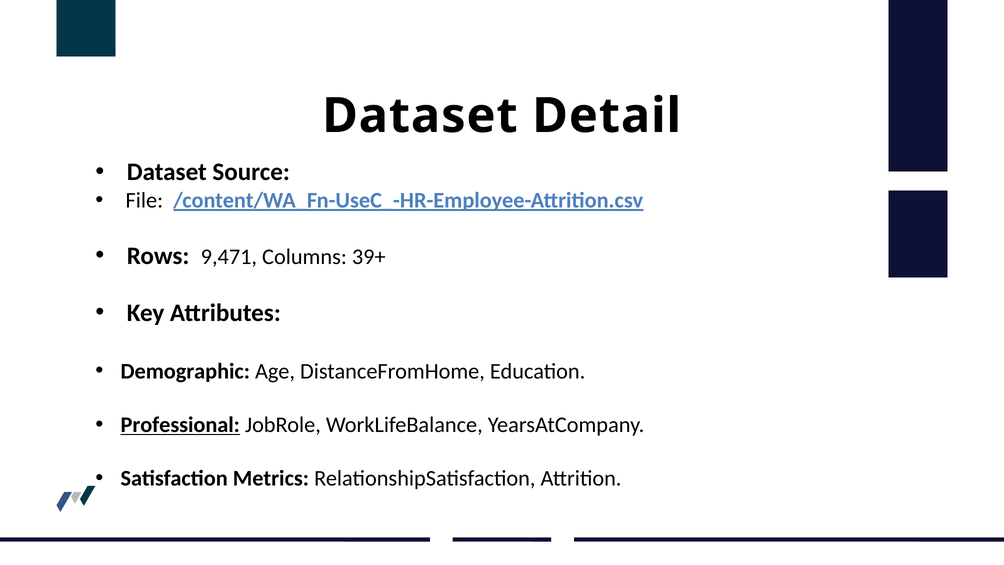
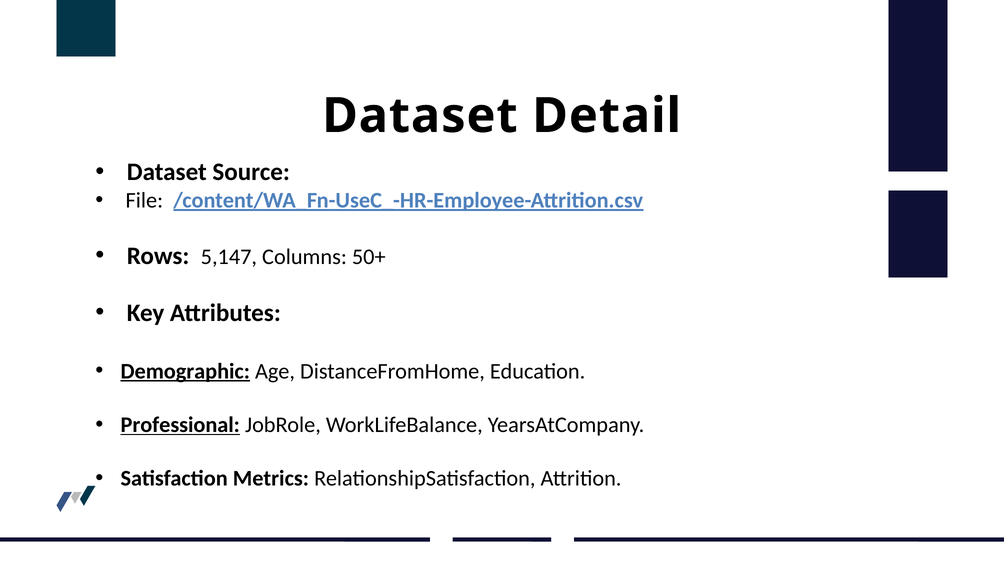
9,471: 9,471 -> 5,147 (229, 257)
39+: 39+ -> 50+ (369, 257)
Demographic underline: none -> present (185, 371)
